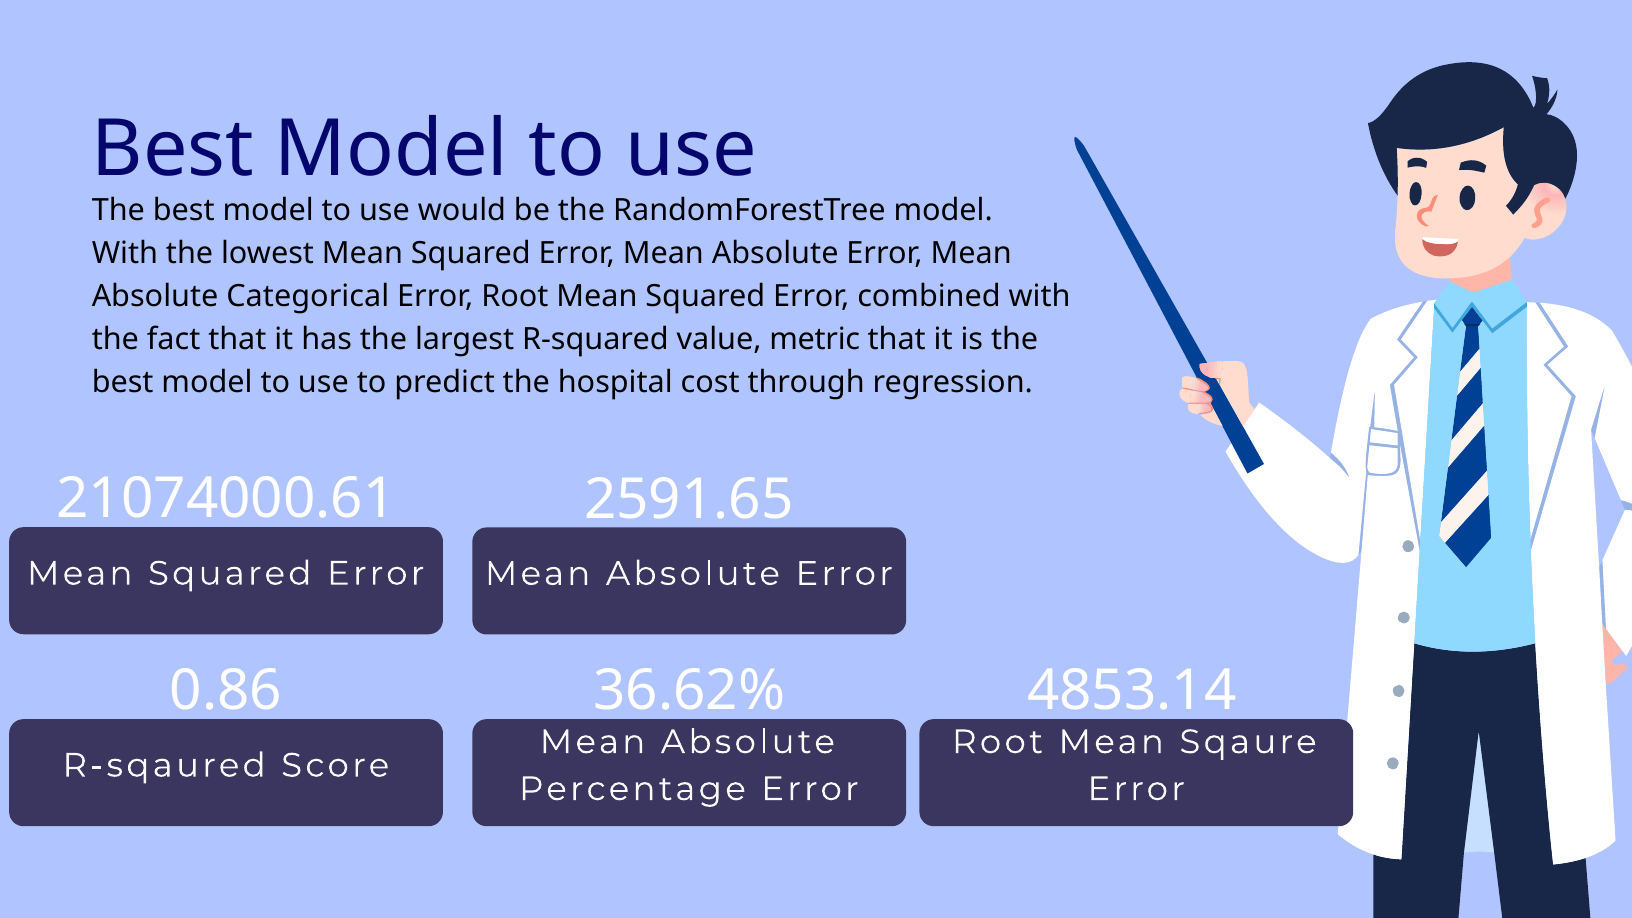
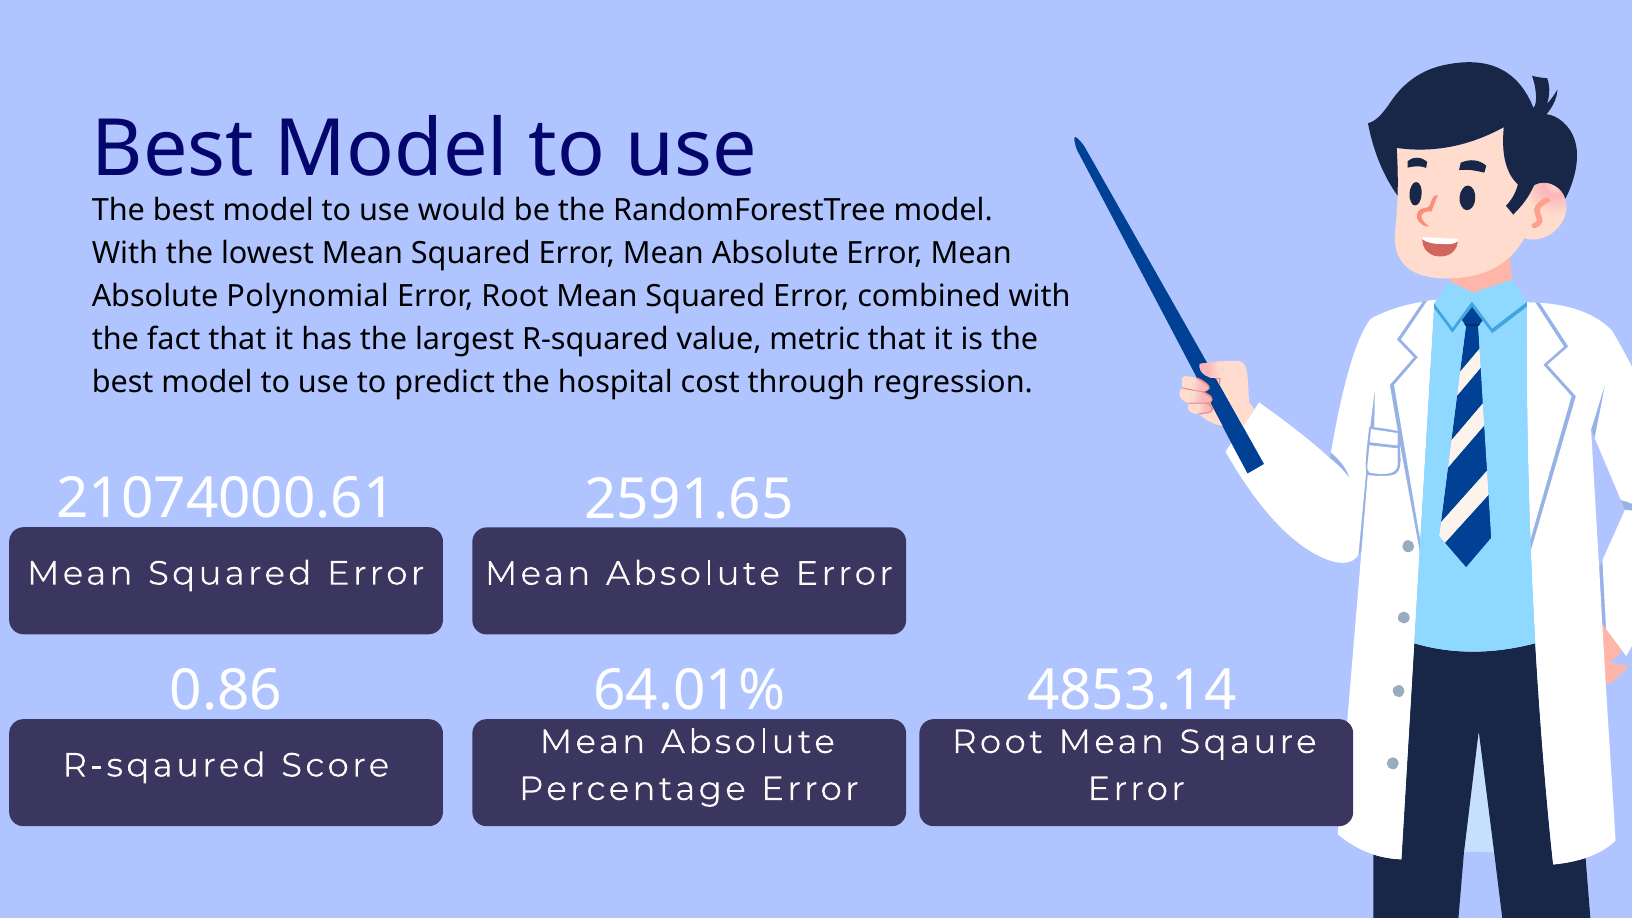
Categorical: Categorical -> Polynomial (308, 296)
36.62%: 36.62% -> 64.01% (689, 691)
